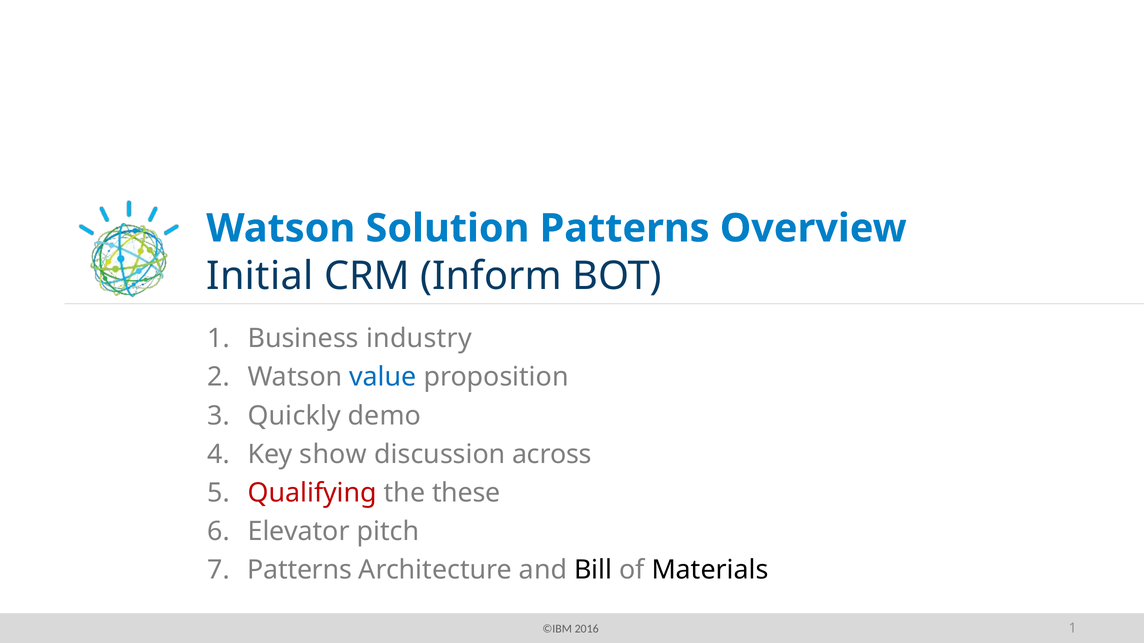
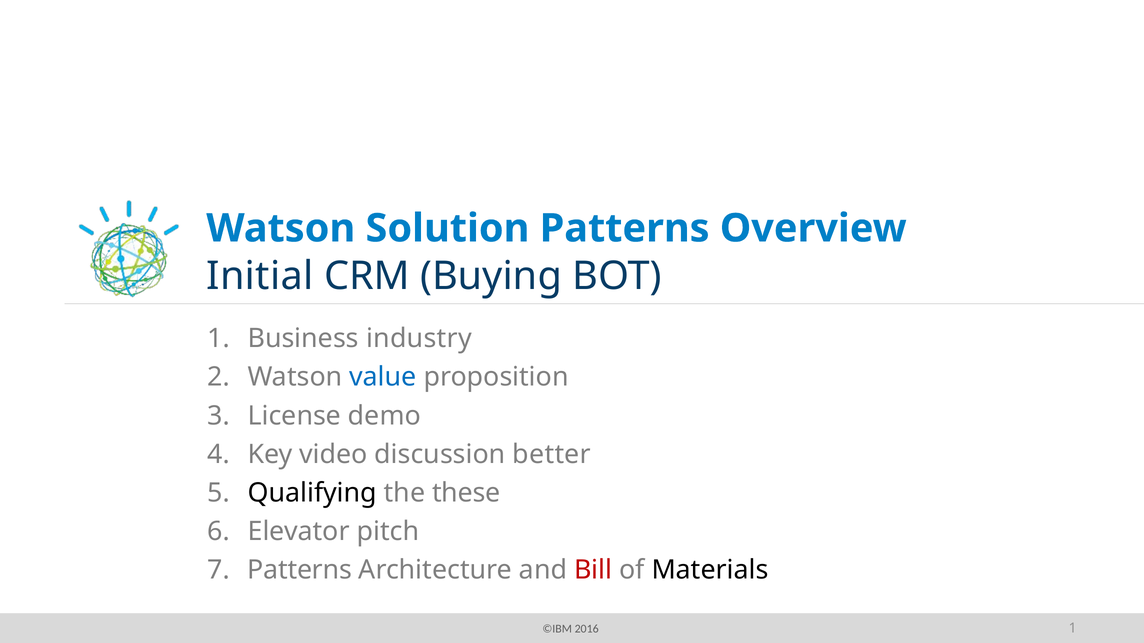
Inform: Inform -> Buying (491, 276)
Quickly: Quickly -> License (294, 416)
show: show -> video (333, 455)
across: across -> better (552, 455)
Qualifying colour: red -> black (312, 493)
Bill colour: black -> red (593, 570)
